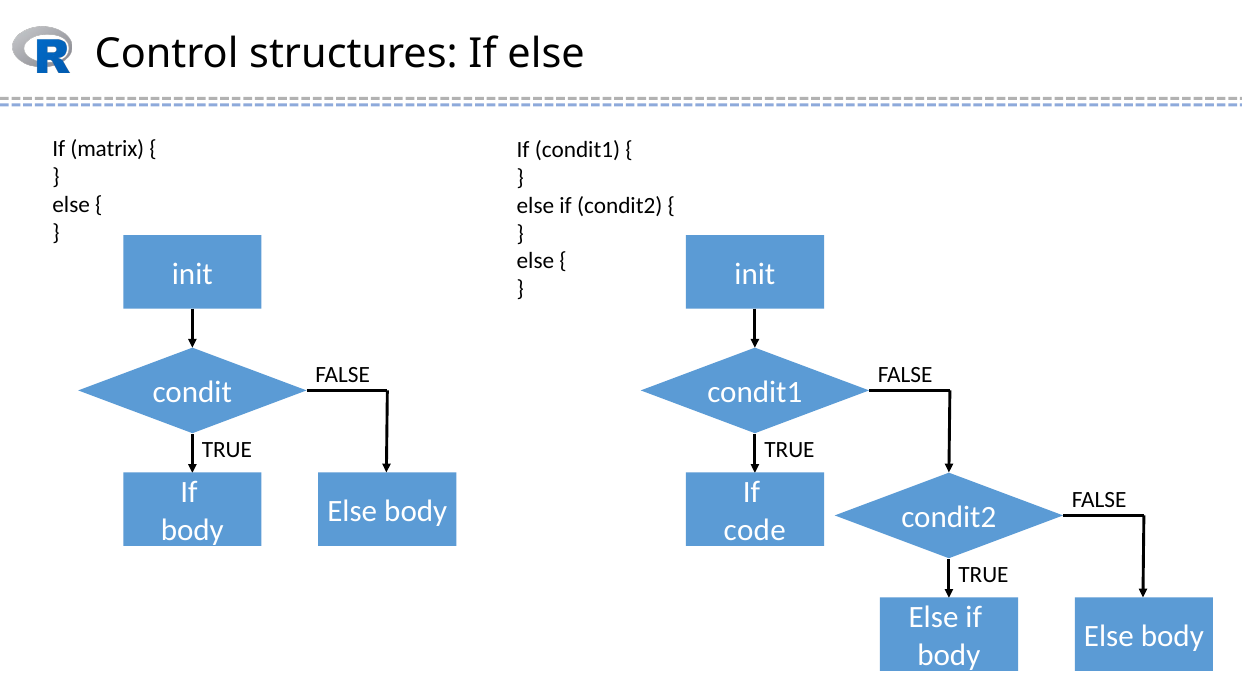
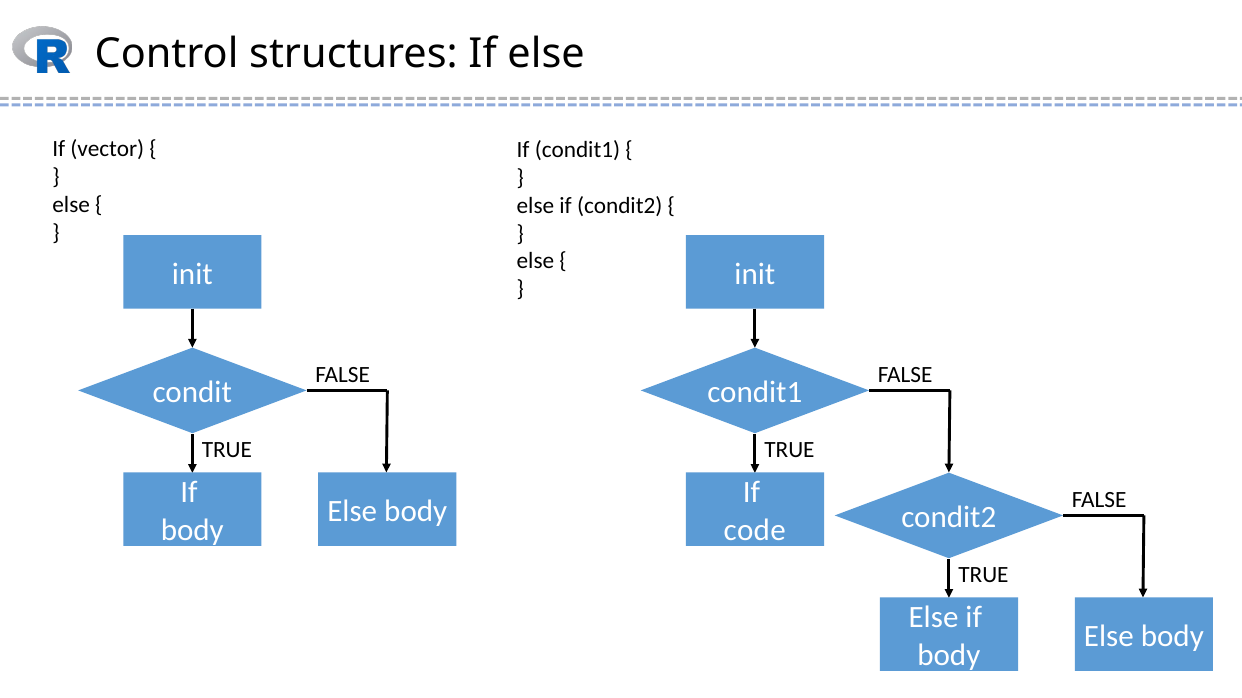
matrix: matrix -> vector (107, 149)
